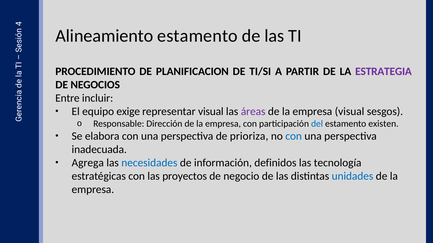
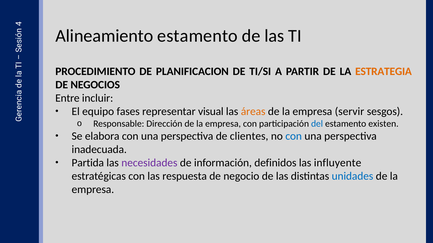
ESTRATEGIA colour: purple -> orange (383, 72)
exige: exige -> fases (128, 112)
áreas colour: purple -> orange (253, 112)
empresa visual: visual -> servir (350, 112)
prioriza: prioriza -> clientes (249, 136)
Agrega: Agrega -> Partida (88, 163)
necesidades colour: blue -> purple (149, 163)
tecnología: tecnología -> influyente (338, 163)
proyectos: proyectos -> respuesta (185, 177)
